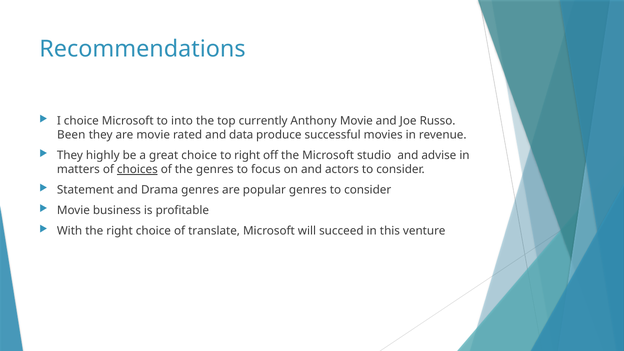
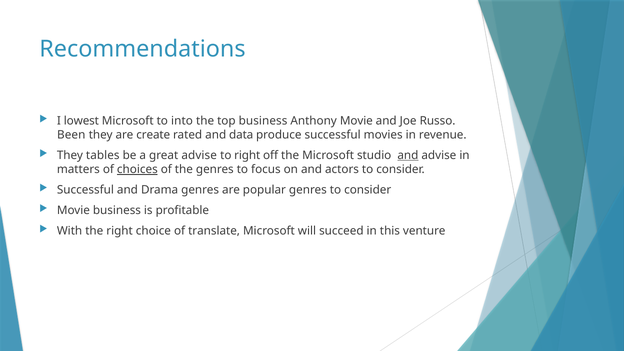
I choice: choice -> lowest (81, 121)
top currently: currently -> business (263, 121)
are movie: movie -> create (153, 135)
highly: highly -> tables (103, 155)
great choice: choice -> advise (199, 155)
and underline: none -> present (408, 155)
Statement: Statement -> Successful (85, 190)
